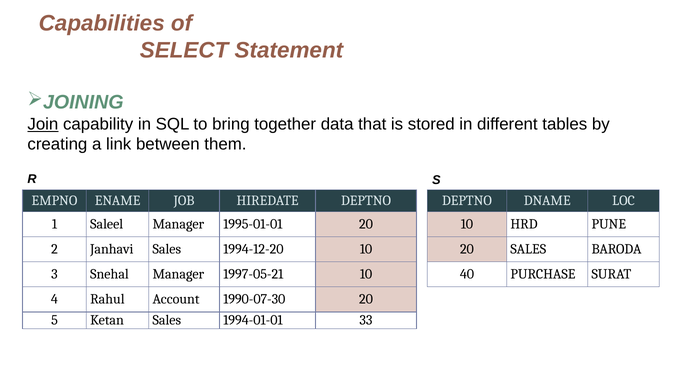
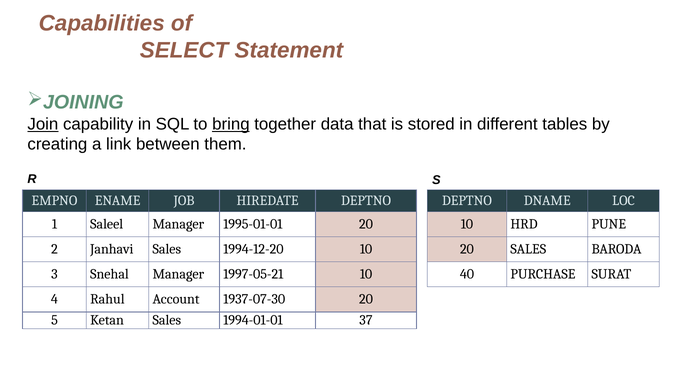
bring underline: none -> present (231, 124)
1990-07-30: 1990-07-30 -> 1937-07-30 (254, 299)
33: 33 -> 37 (366, 320)
